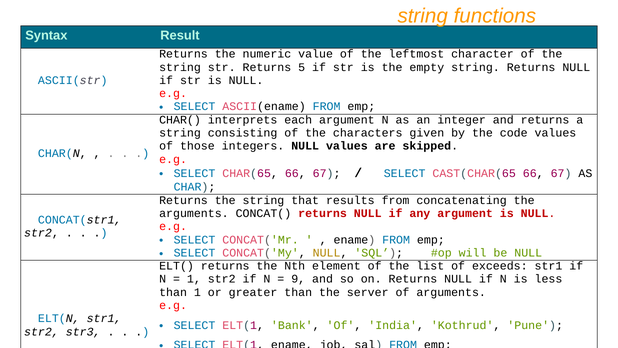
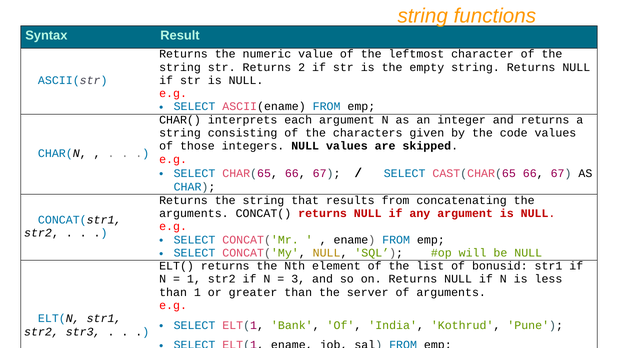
5: 5 -> 2 (302, 67)
exceeds: exceeds -> bonusid (500, 266)
9: 9 -> 3 (298, 279)
